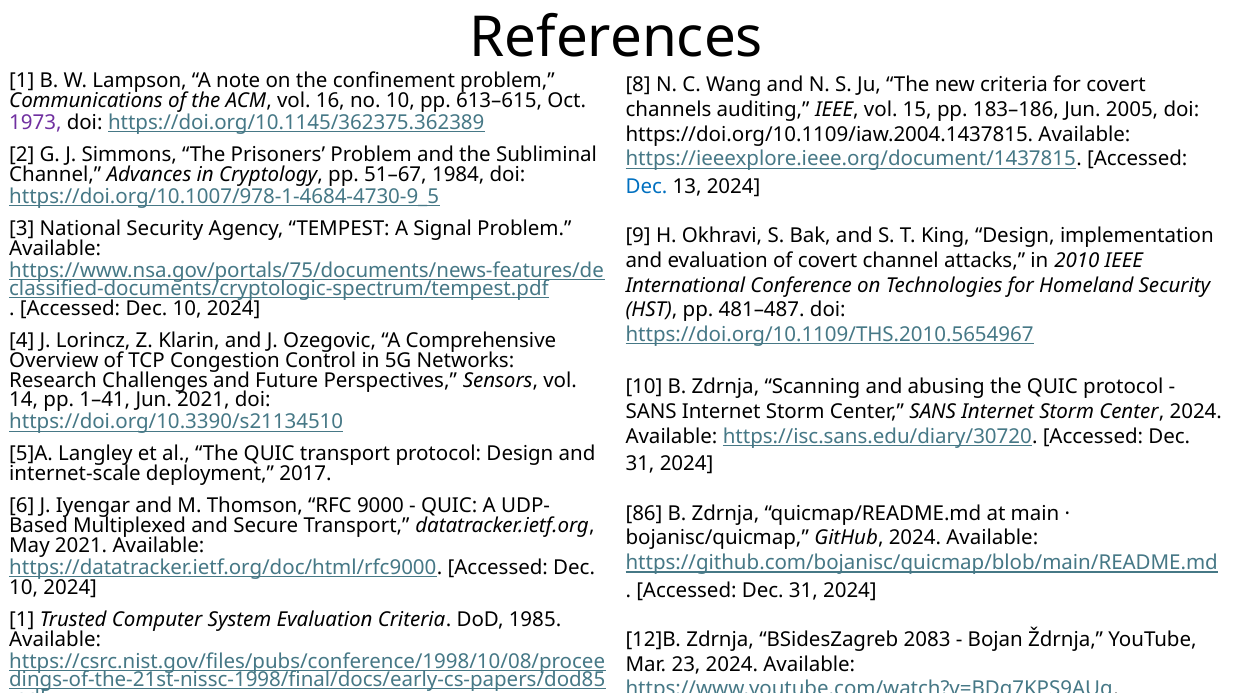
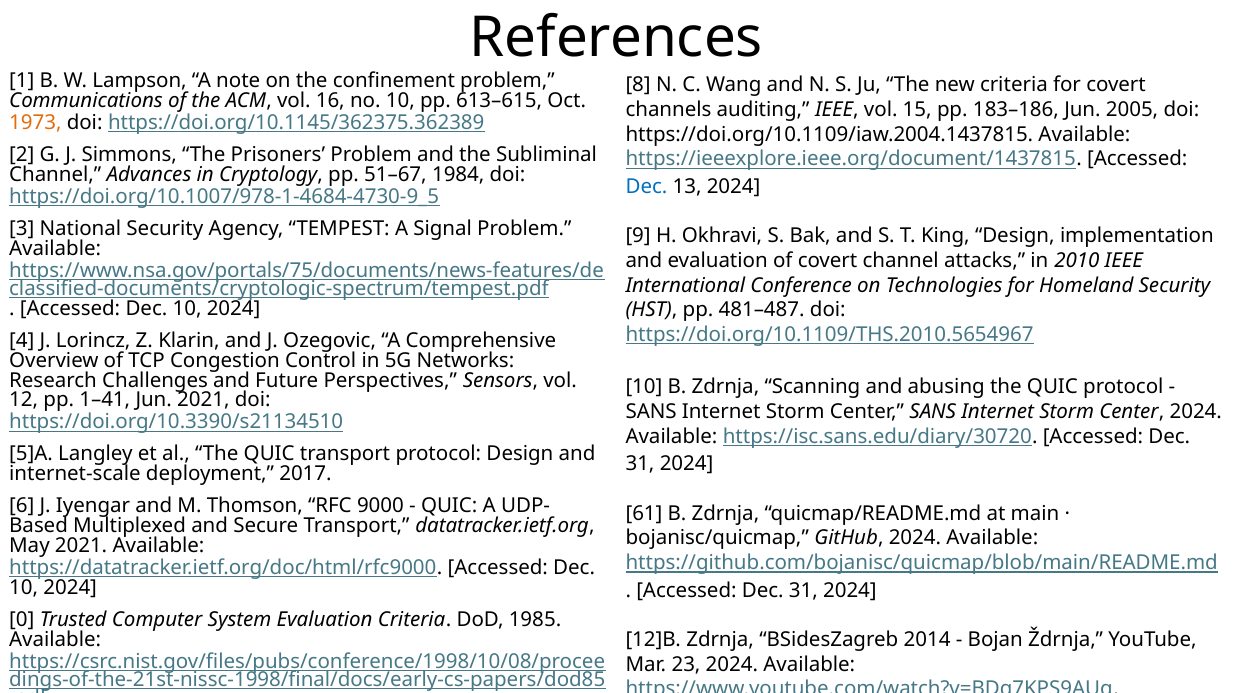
1973 colour: purple -> orange (35, 123)
14: 14 -> 12 (24, 401)
86: 86 -> 61 (644, 514)
1: 1 -> 0 (22, 620)
2083: 2083 -> 2014 (927, 640)
